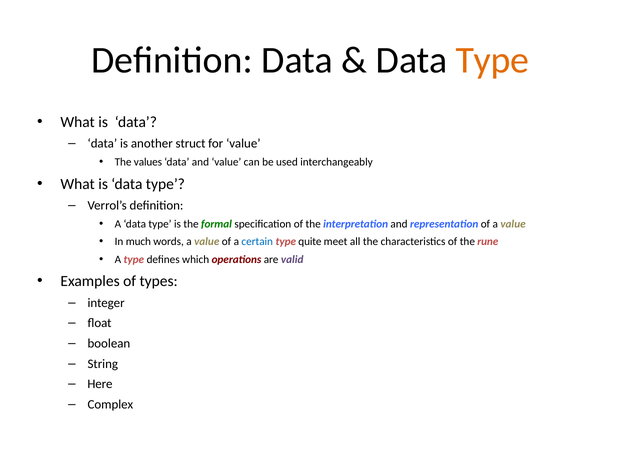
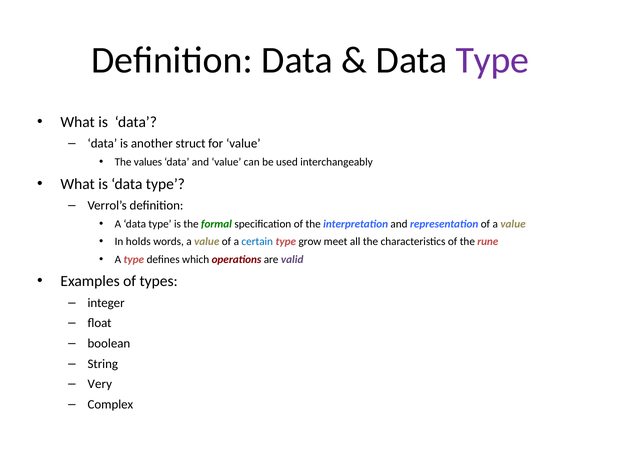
Type colour: orange -> purple (492, 60)
much: much -> holds (138, 242)
quite: quite -> grow (310, 242)
Here: Here -> Very (100, 384)
